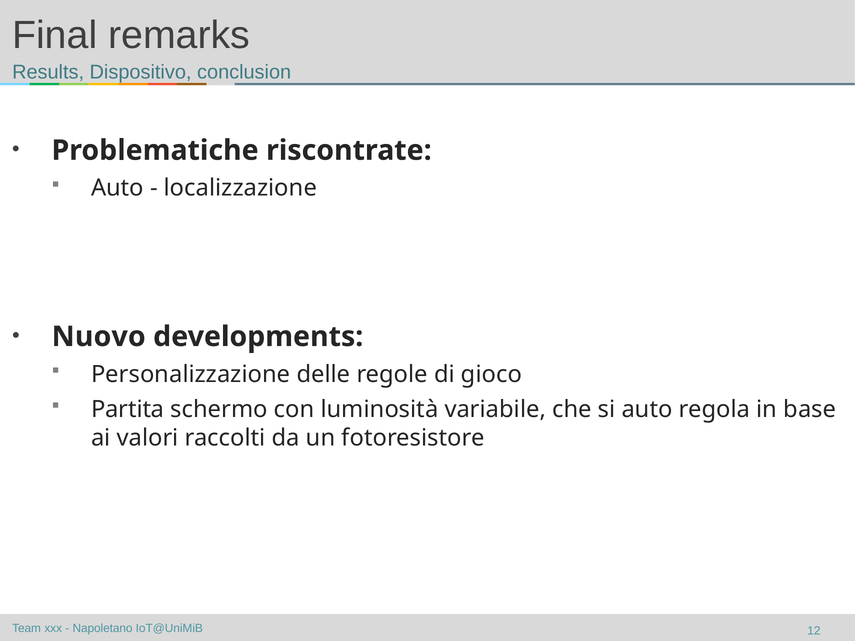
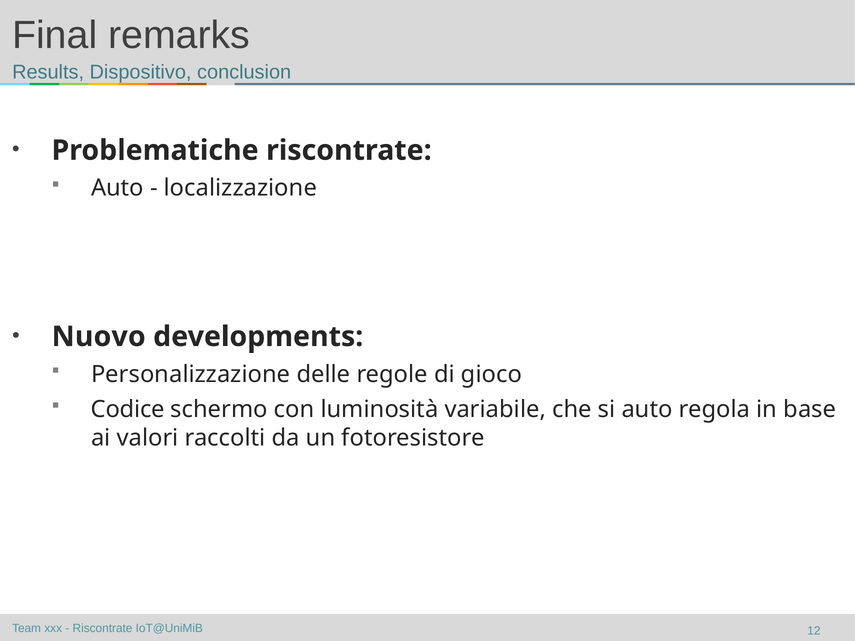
Partita: Partita -> Codice (128, 409)
Napoletano: Napoletano -> Riscontrate (103, 629)
